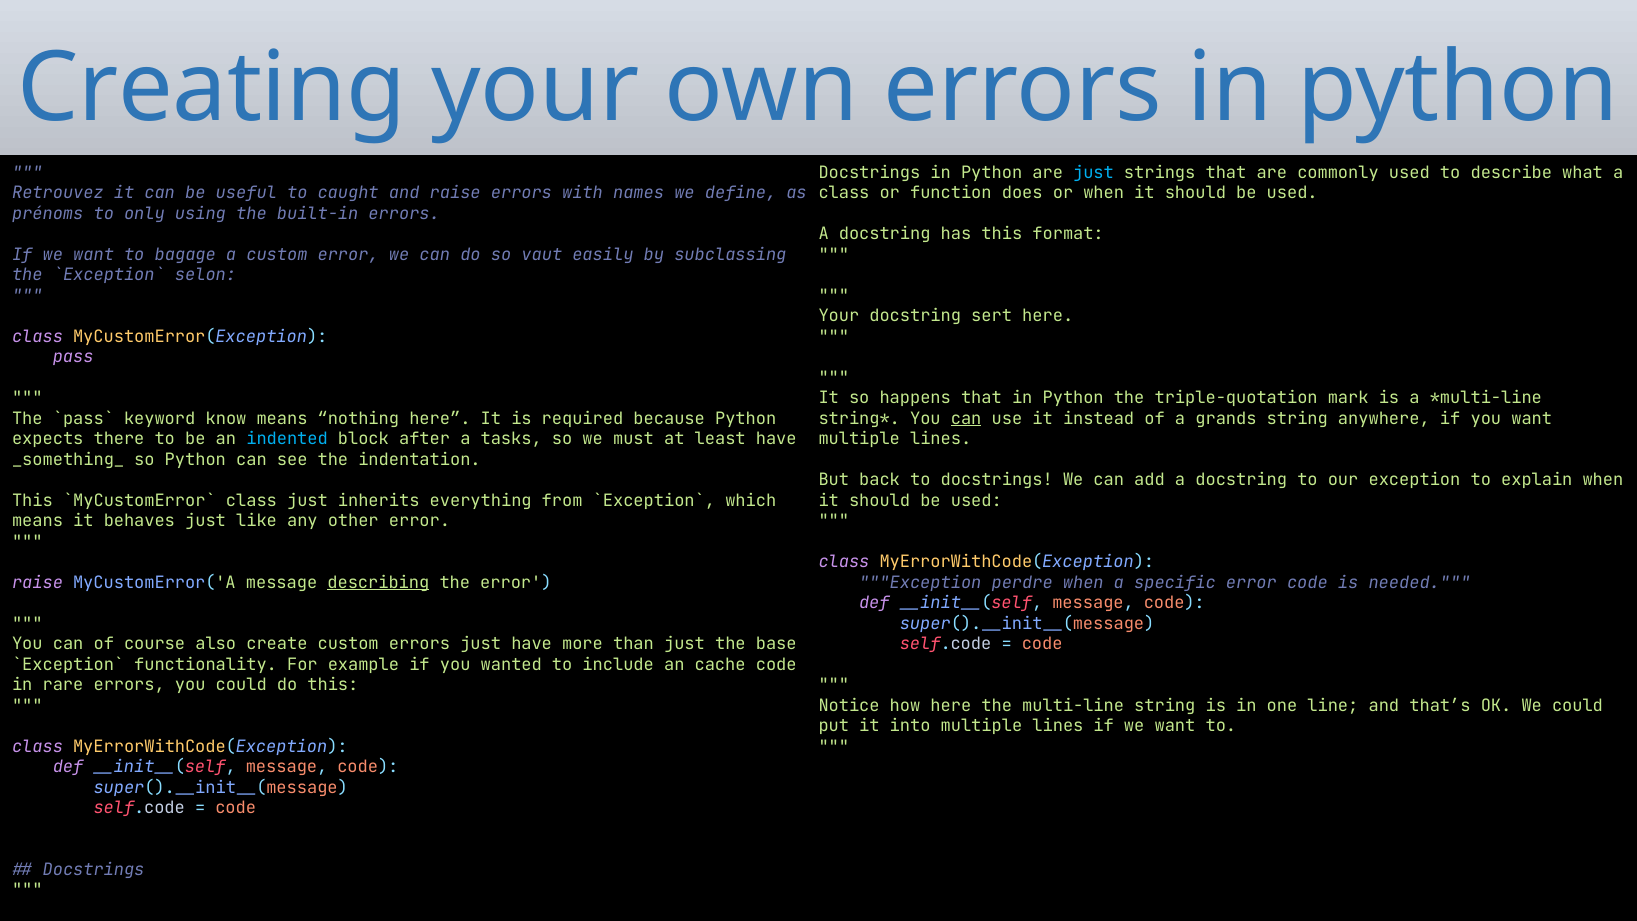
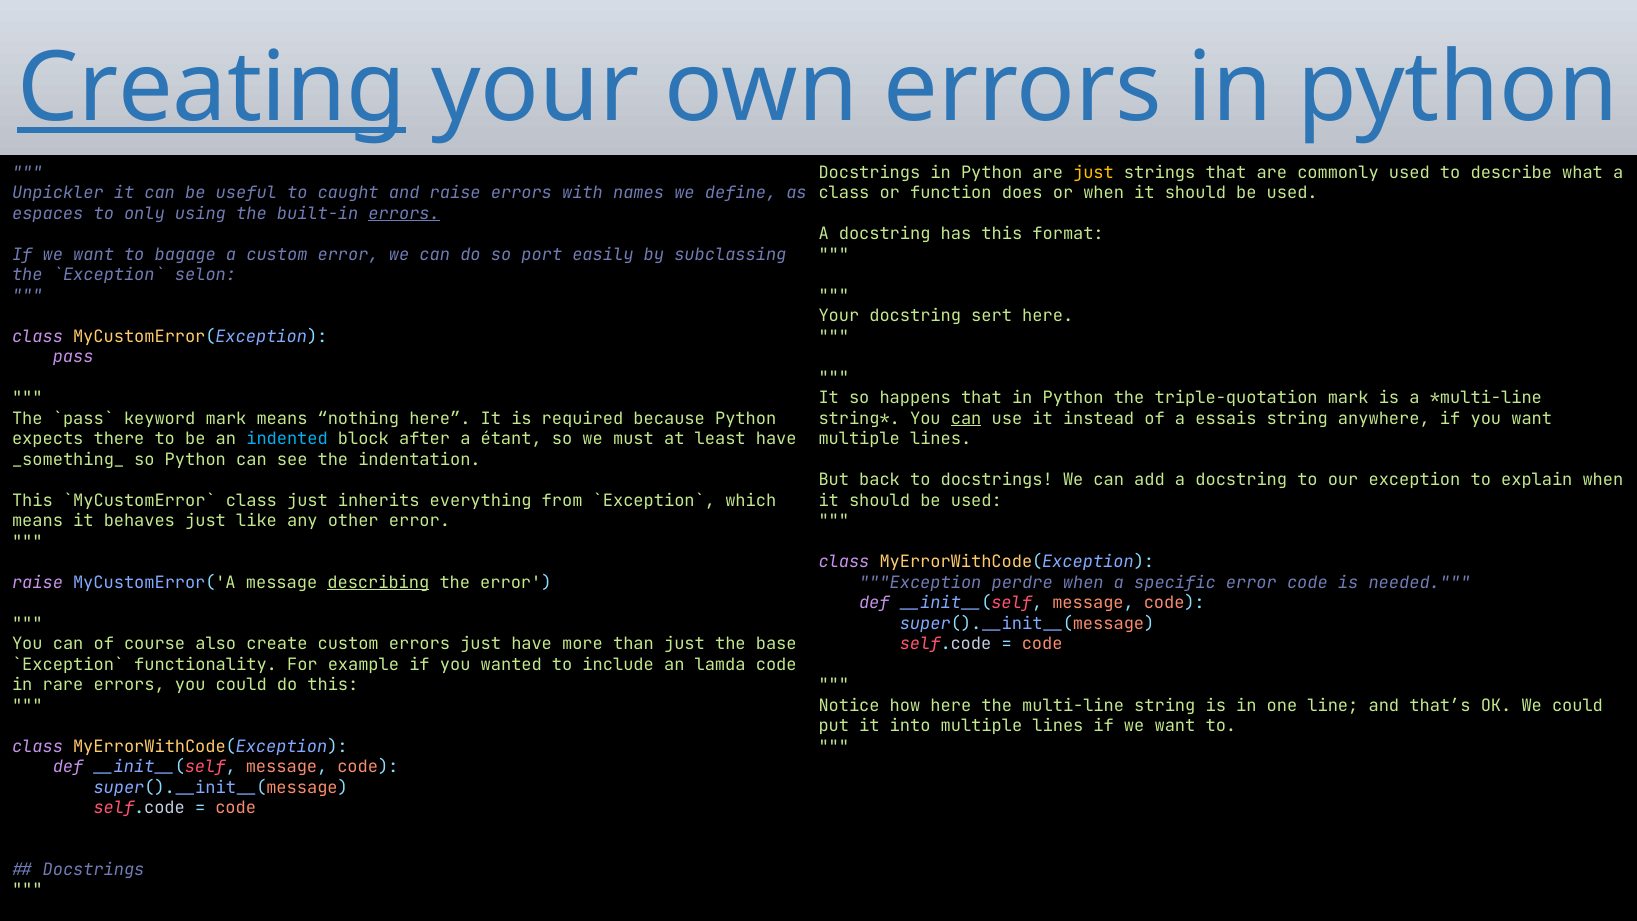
Creating underline: none -> present (212, 88)
just colour: light blue -> yellow (1093, 173)
Retrouvez: Retrouvez -> Unpickler (58, 193)
prénoms: prénoms -> espaces (48, 214)
errors underline: none -> present (404, 214)
vaut: vaut -> port (542, 255)
keyword know: know -> mark (226, 418)
grands: grands -> essais (1226, 418)
tasks: tasks -> étant (511, 439)
cache: cache -> lamda (720, 664)
